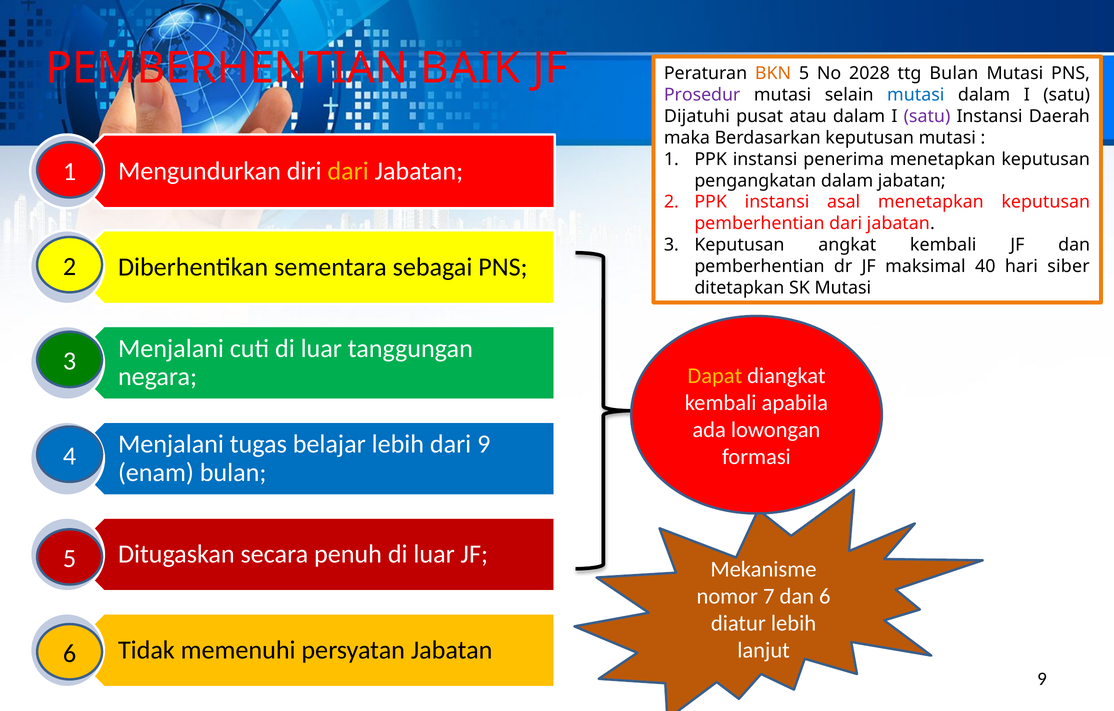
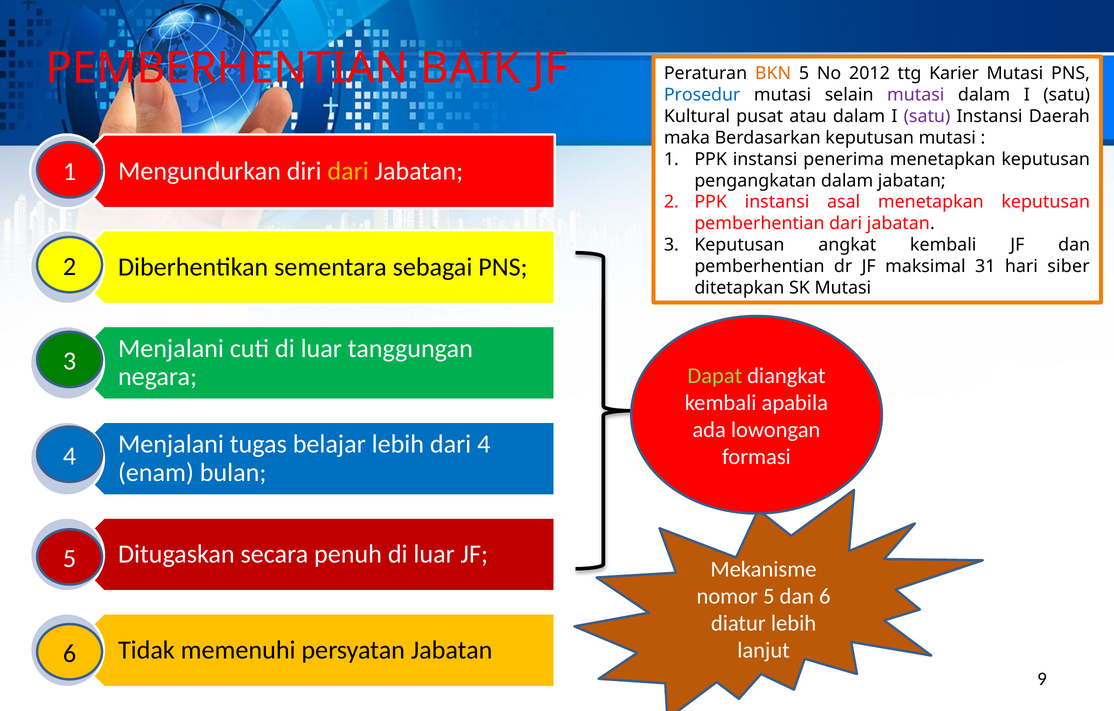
2028: 2028 -> 2012 (869, 74)
ttg Bulan: Bulan -> Karier (954, 74)
Prosedur colour: purple -> blue (702, 95)
mutasi colour: blue -> purple (916, 95)
Dijatuhi: Dijatuhi -> Kultural (697, 116)
40: 40 -> 31 (985, 266)
Dapat colour: yellow -> light green (715, 376)
dari 9: 9 -> 4 (484, 445)
nomor 7: 7 -> 5 (769, 596)
